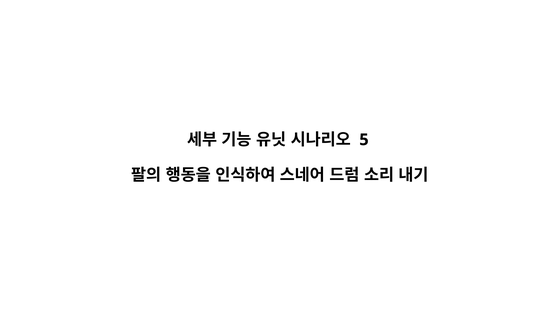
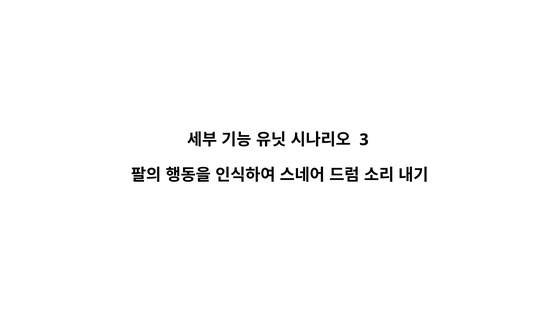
5: 5 -> 3 (364, 140)
